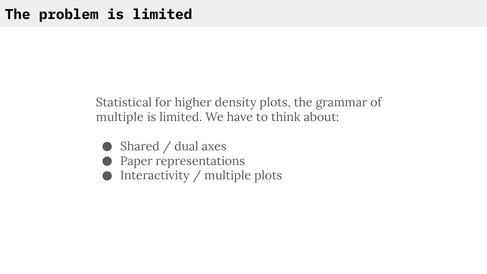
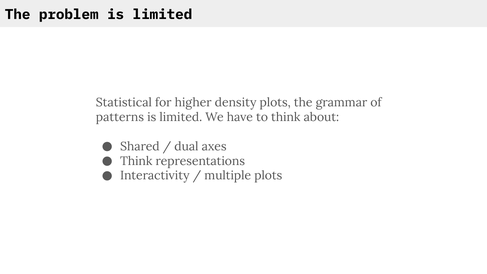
multiple: multiple -> patterns (120, 117)
Paper: Paper -> Think (136, 161)
